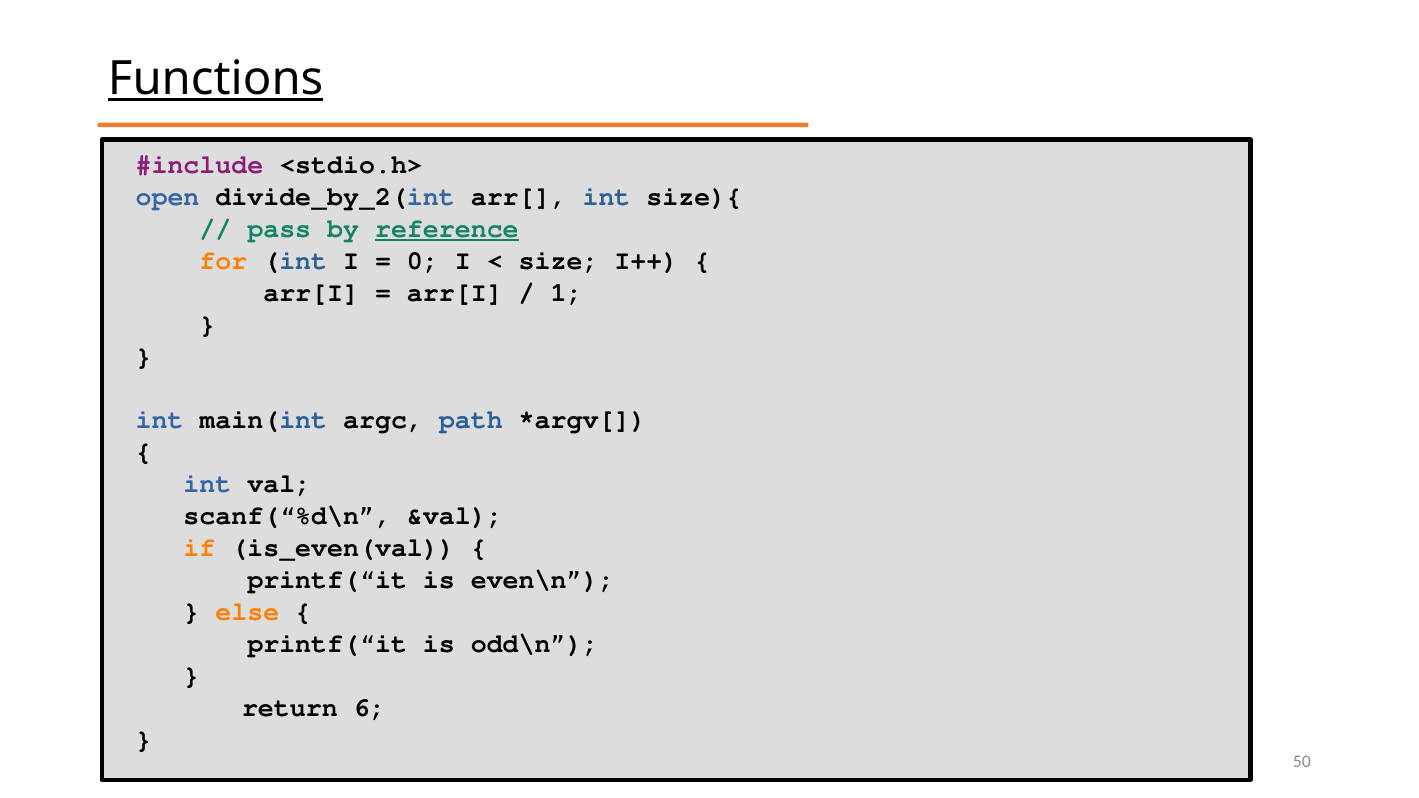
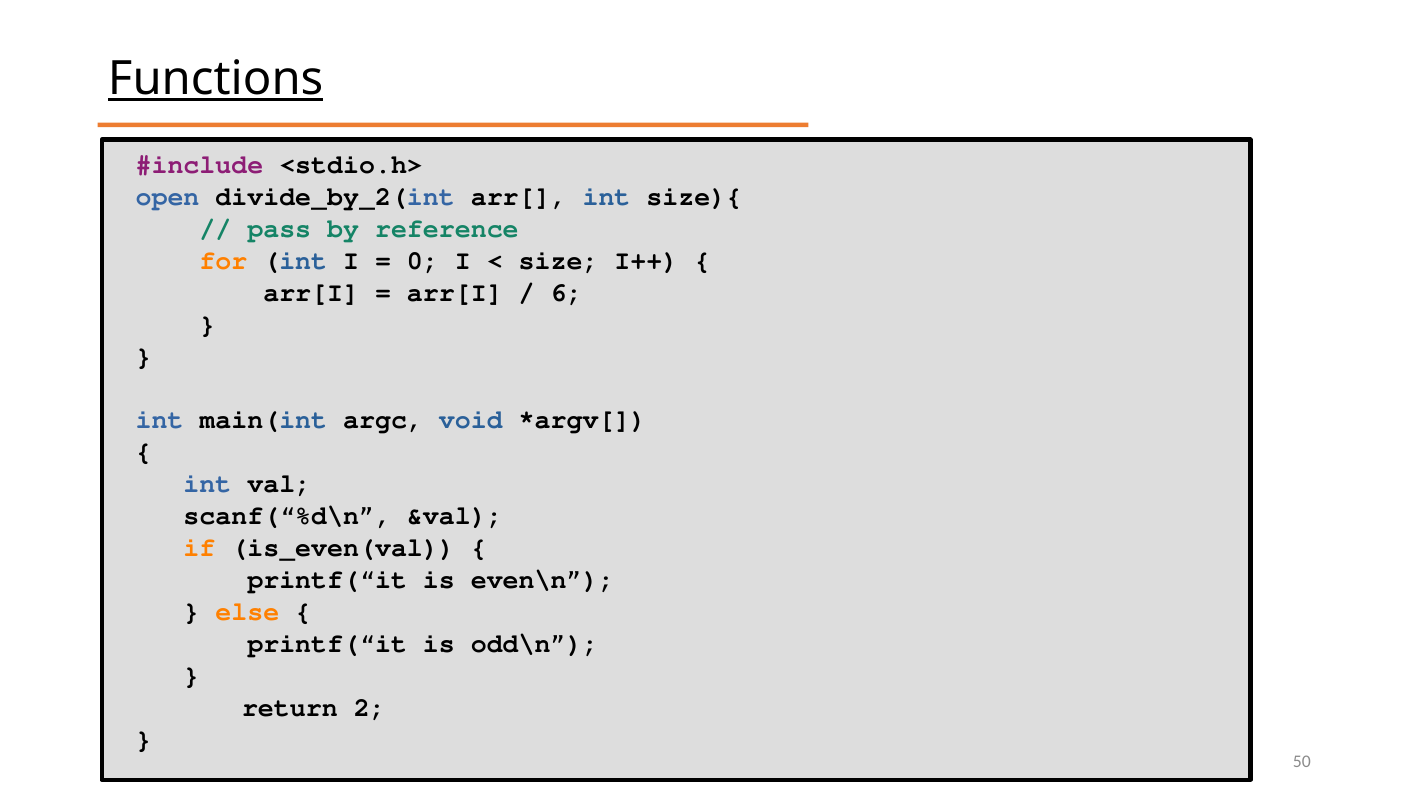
reference underline: present -> none (447, 229)
1: 1 -> 6 (567, 293)
path: path -> void (471, 420)
6: 6 -> 2 (370, 708)
